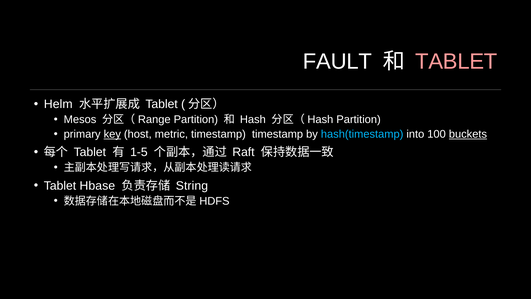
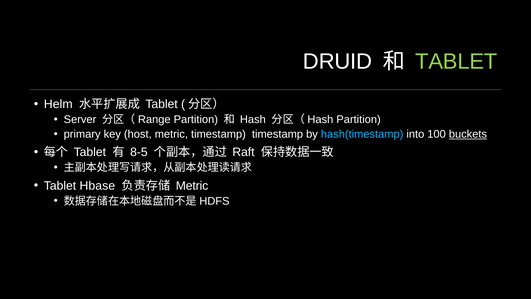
FAULT: FAULT -> DRUID (337, 61)
TABLET colour: pink -> light green (456, 61)
Mesos: Mesos -> Server (80, 119)
key underline: present -> none (112, 134)
1-5: 1-5 -> 8-5 (139, 152)
String: String -> Metric (192, 186)
